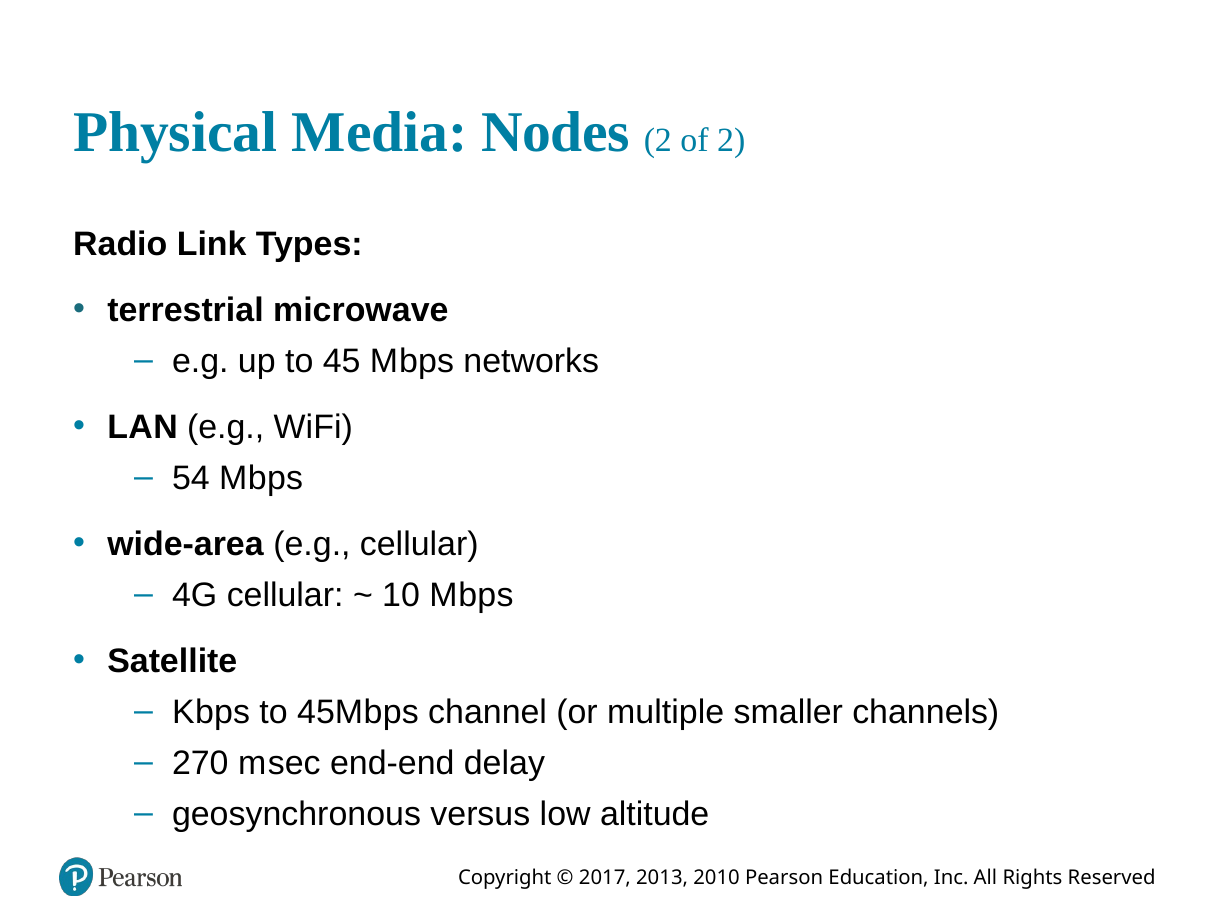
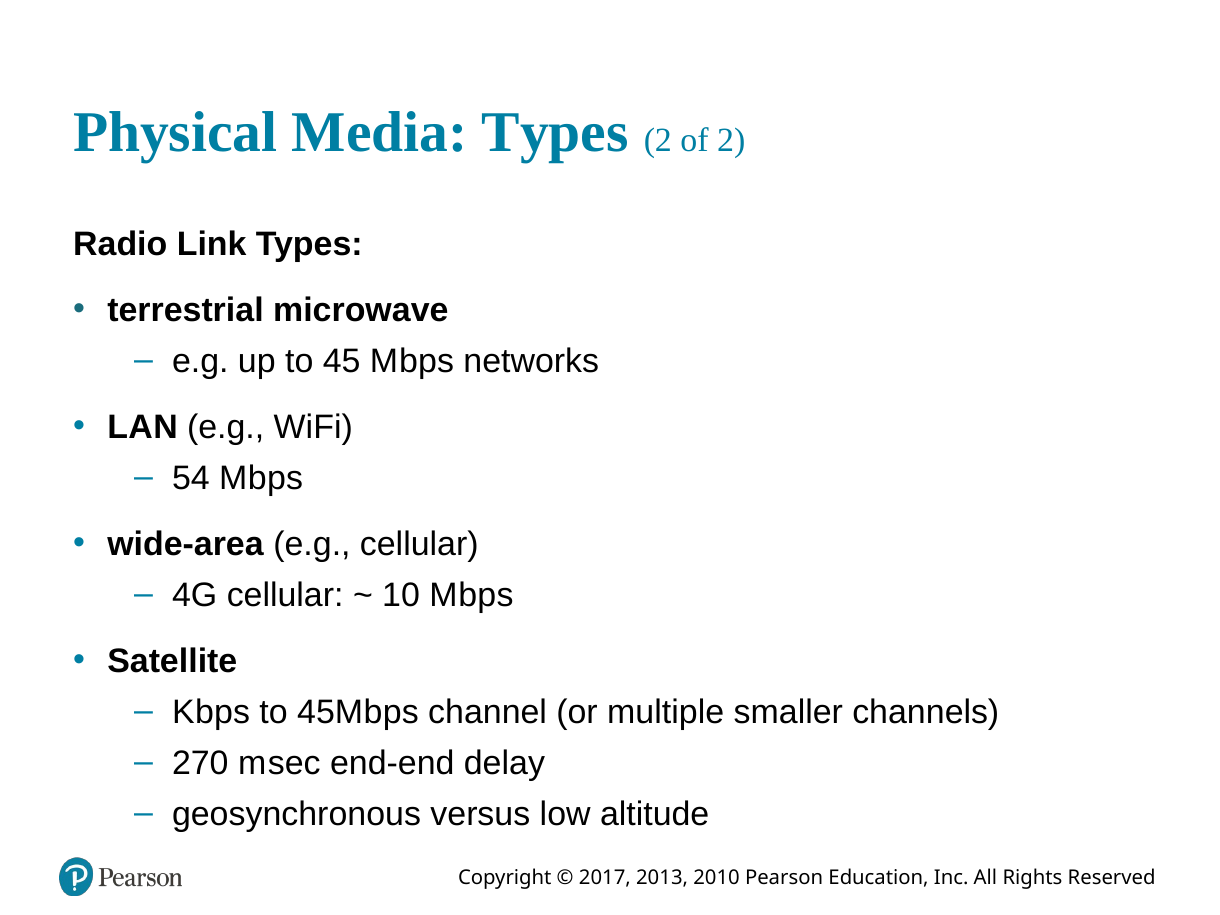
Media Nodes: Nodes -> Types (555, 132)
